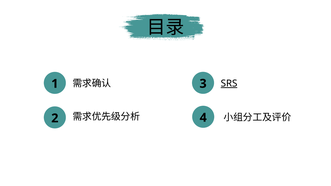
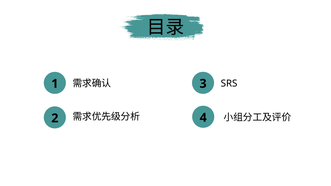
SRS underline: present -> none (229, 84)
